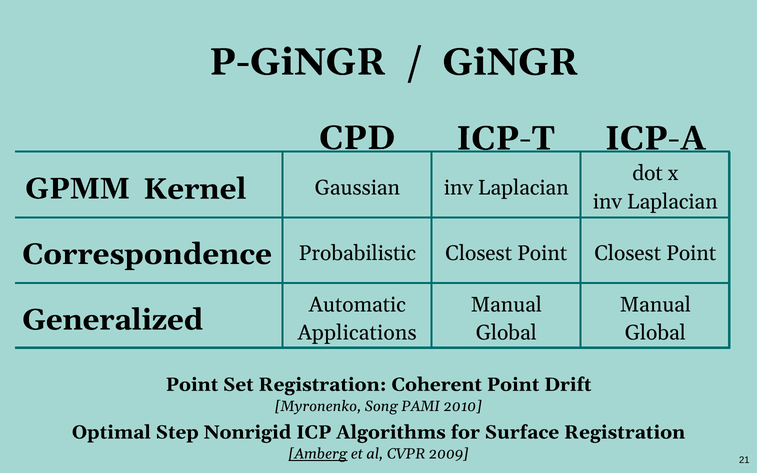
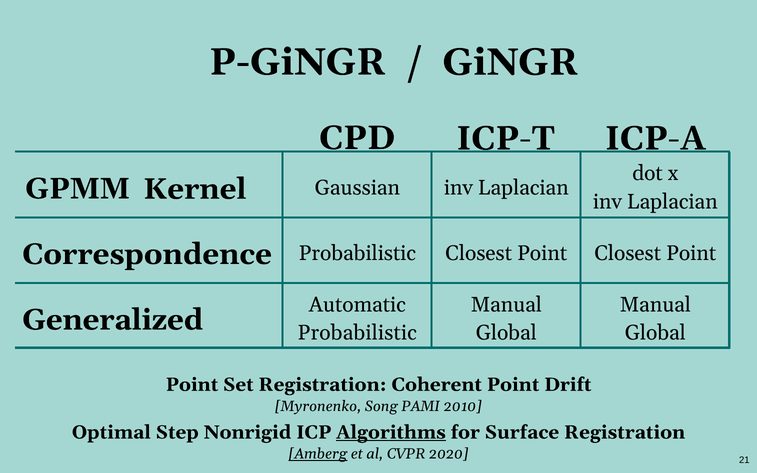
Applications: Applications -> Probabilistic (357, 333)
Algorithms underline: none -> present (391, 432)
2009: 2009 -> 2020 (449, 454)
